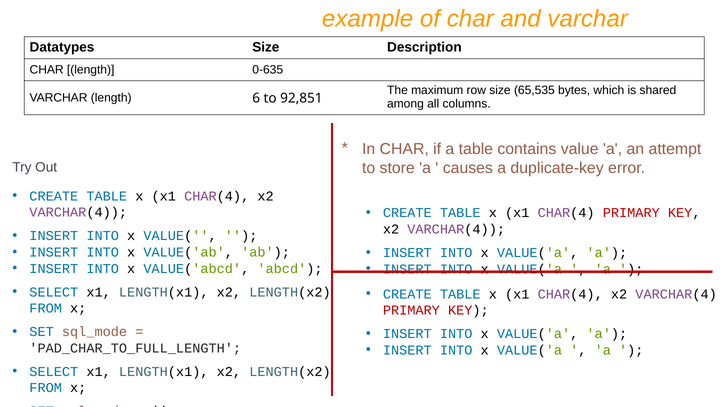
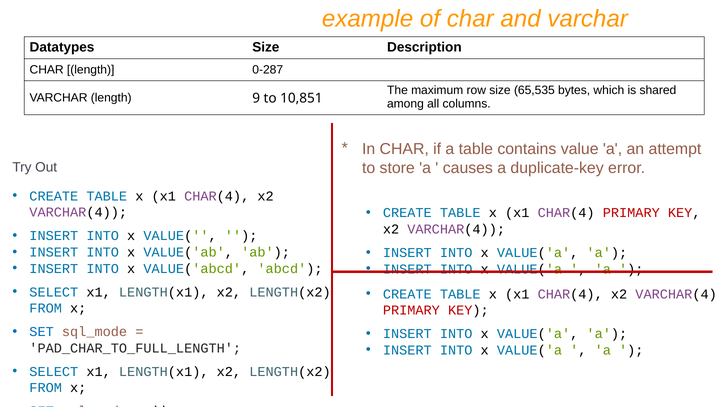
0-635: 0-635 -> 0-287 (268, 70)
6: 6 -> 9 (256, 99)
92,851: 92,851 -> 10,851 (301, 99)
